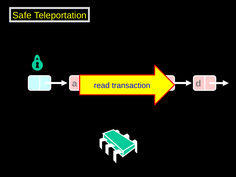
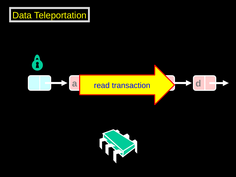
Safe: Safe -> Data (22, 15)
